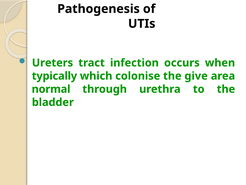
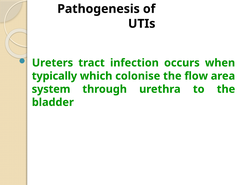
give: give -> flow (196, 76)
normal: normal -> system (51, 89)
